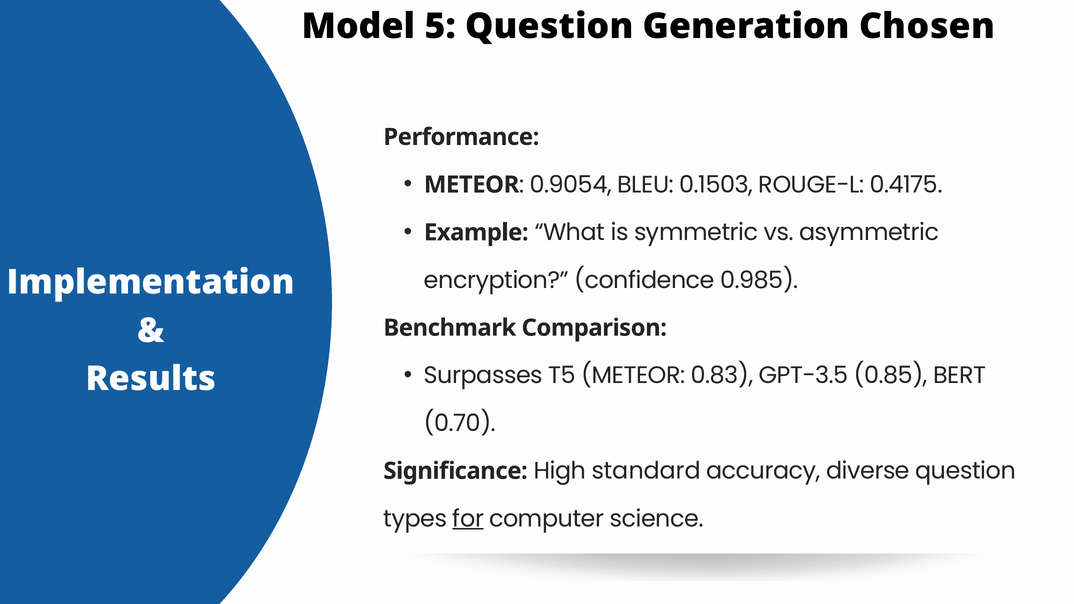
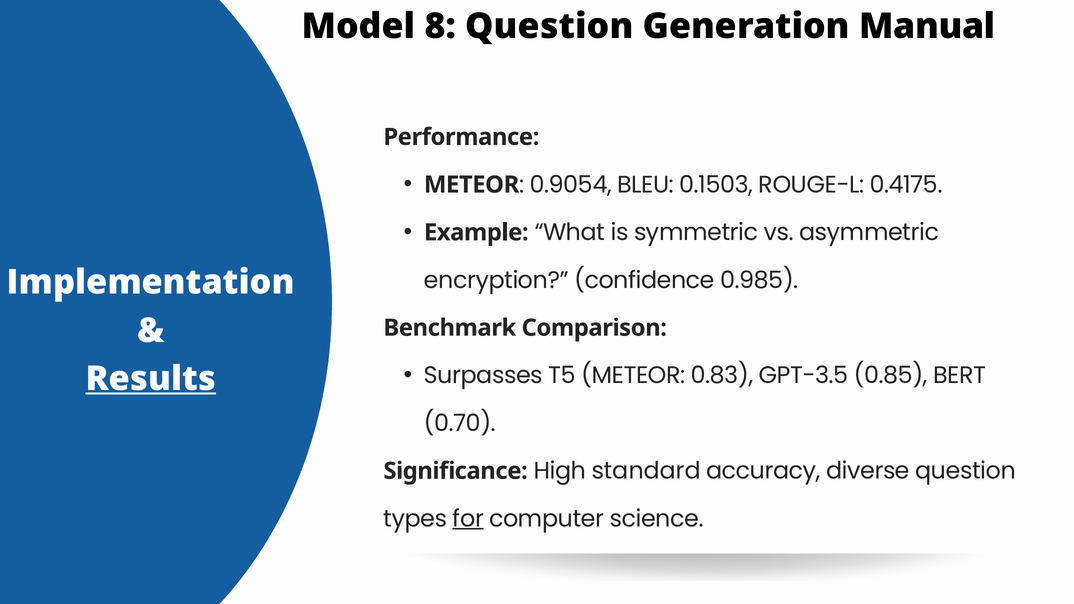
5: 5 -> 8 (440, 27)
Chosen: Chosen -> Manual (927, 27)
Results underline: none -> present (151, 379)
